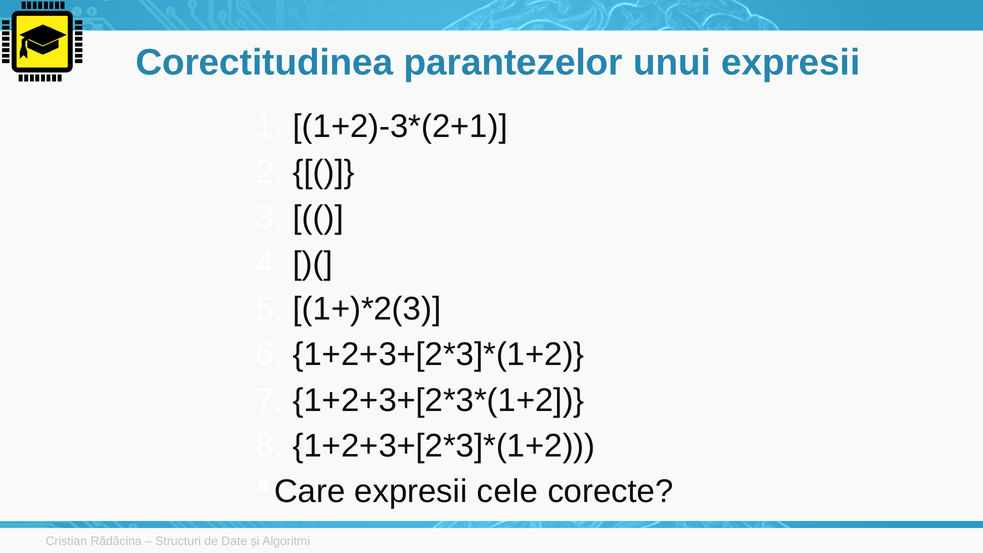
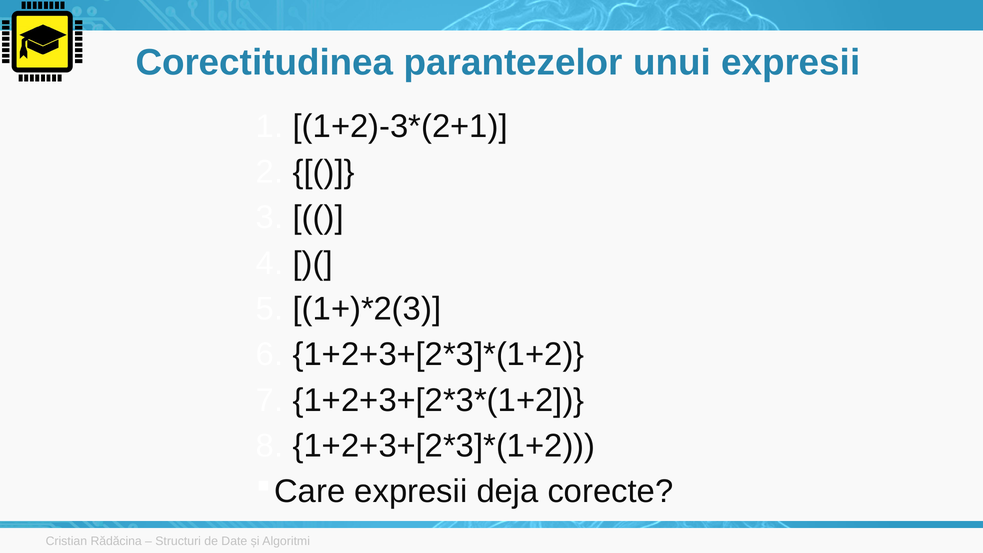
cele: cele -> deja (508, 491)
